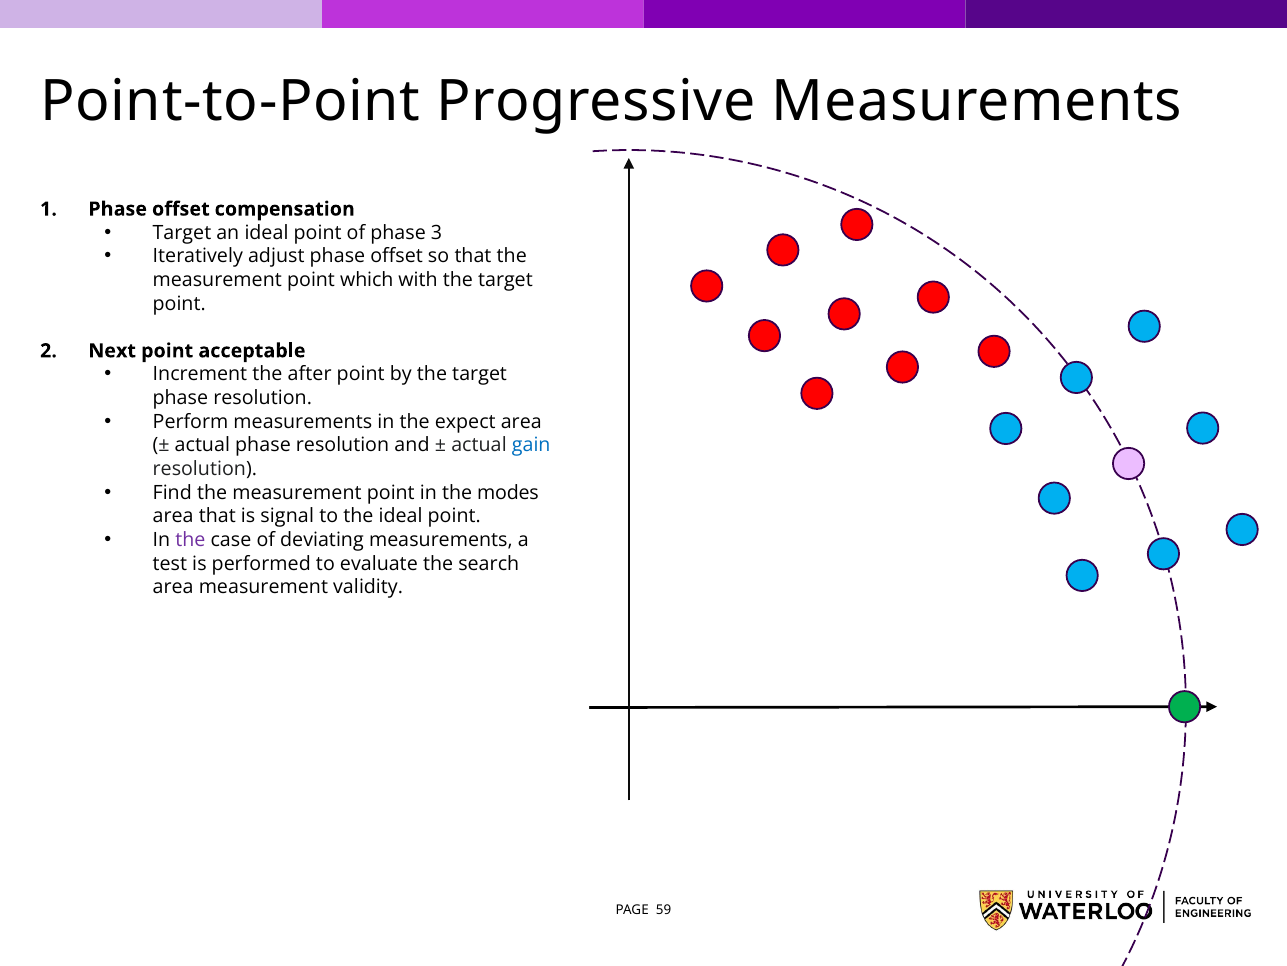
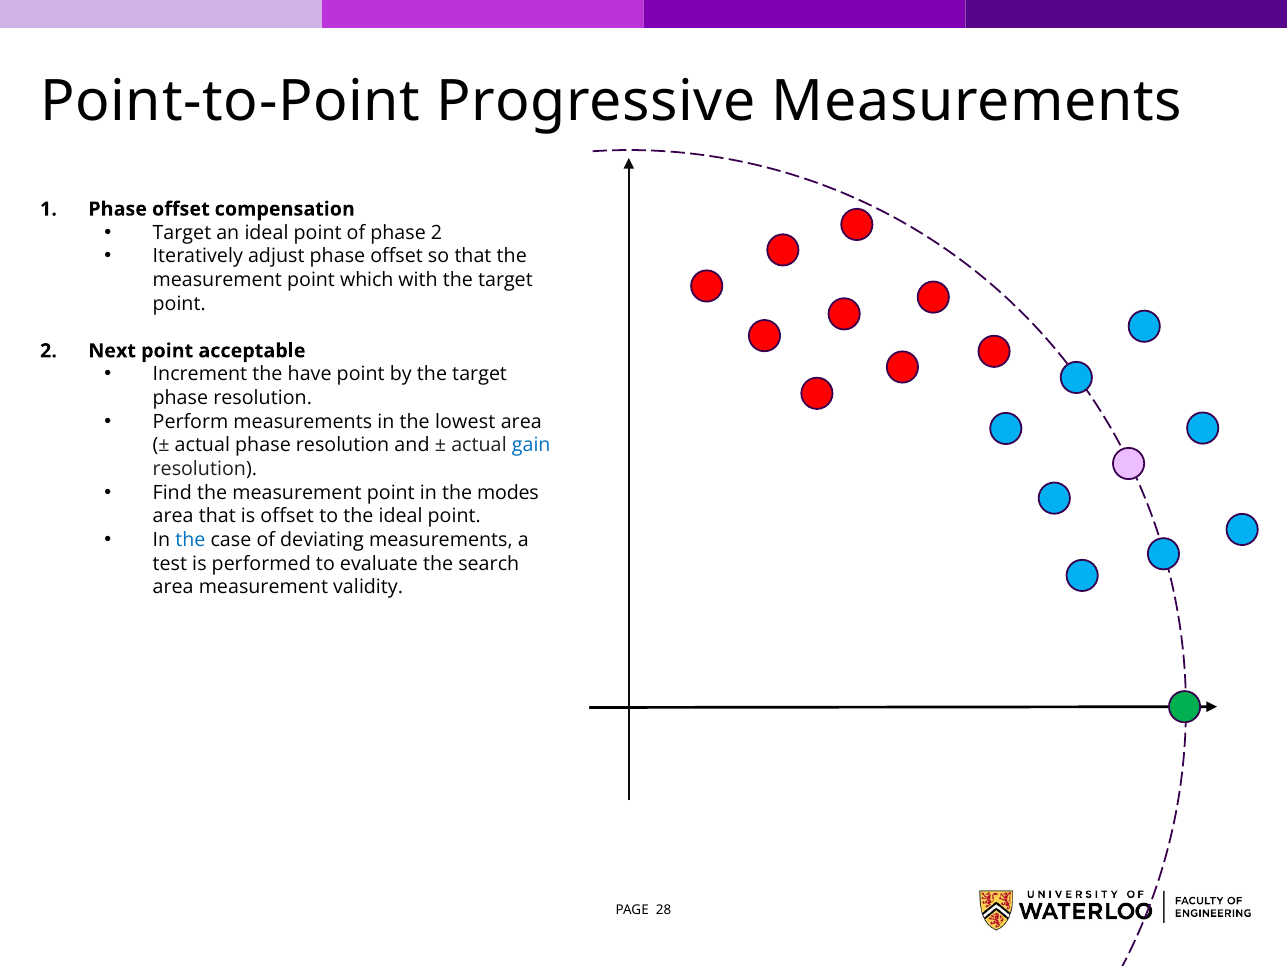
phase 3: 3 -> 2 (437, 233)
after: after -> have (310, 374)
expect: expect -> lowest (465, 421)
is signal: signal -> offset (287, 516)
the colour: purple -> blue (190, 539)
59: 59 -> 28 (664, 909)
